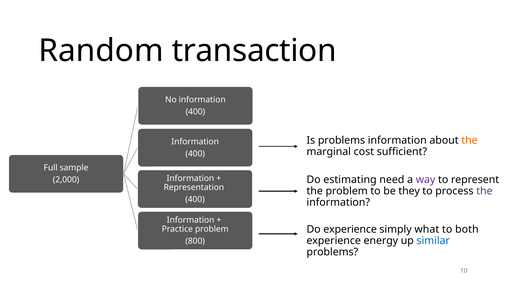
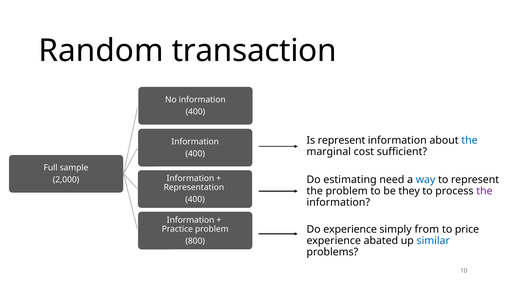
Is problems: problems -> represent (342, 141)
the colour: orange -> blue (469, 141)
way colour: purple -> blue (426, 180)
what: what -> from (427, 230)
both: both -> price (467, 230)
energy: energy -> abated (381, 241)
